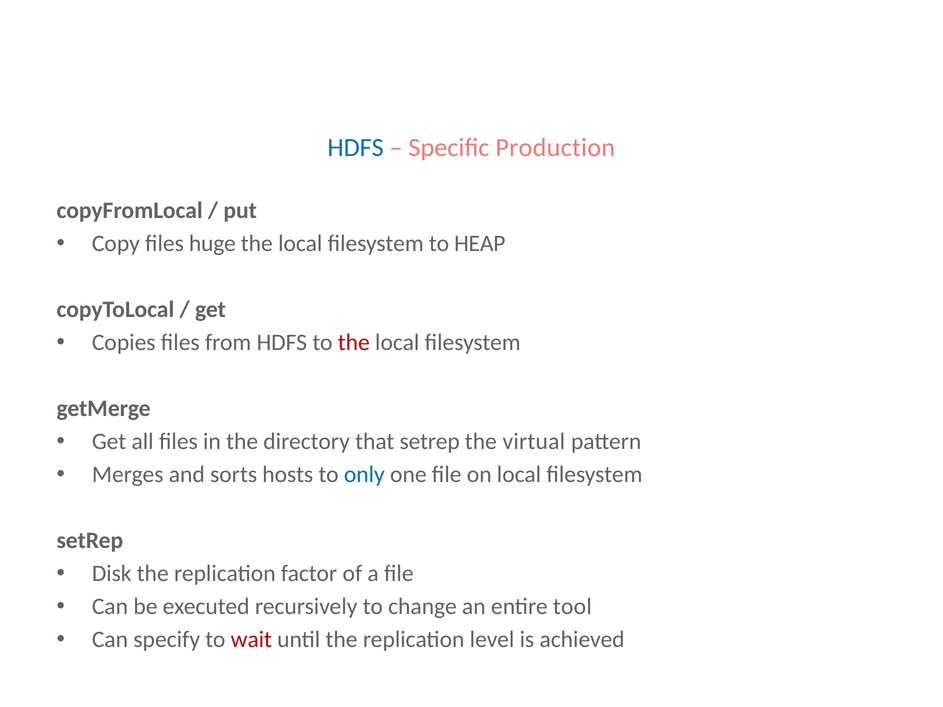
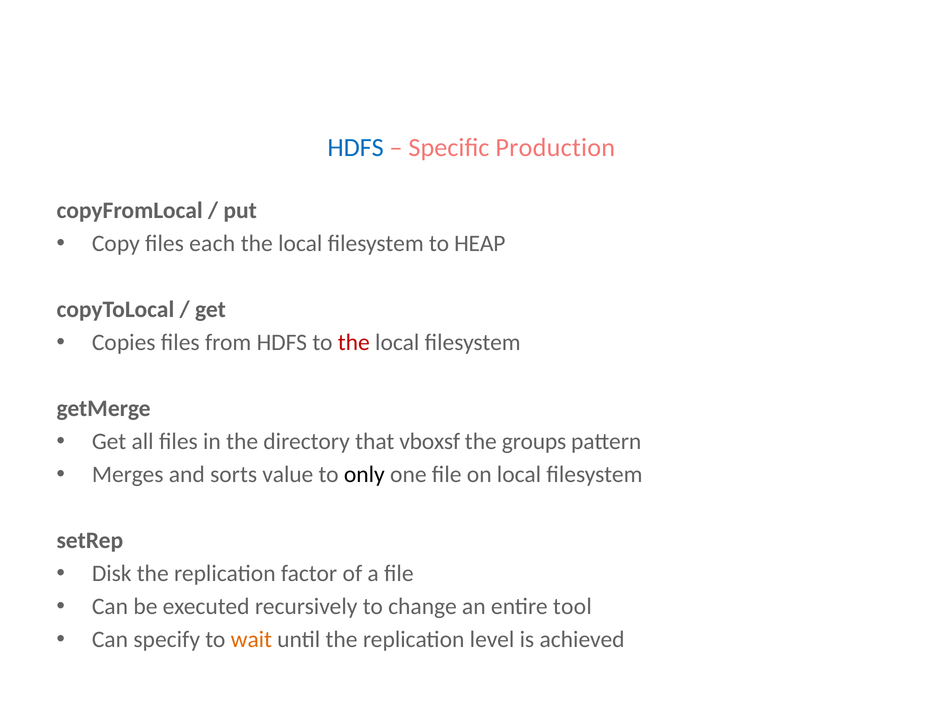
huge: huge -> each (212, 244)
that setrep: setrep -> vboxsf (430, 442)
virtual: virtual -> groups (534, 442)
hosts: hosts -> value (288, 475)
only colour: blue -> black (364, 475)
wait colour: red -> orange (251, 640)
